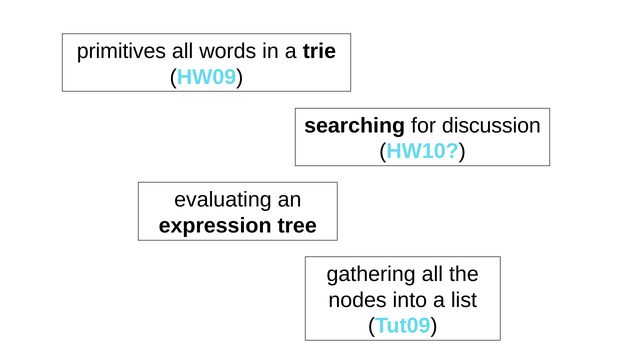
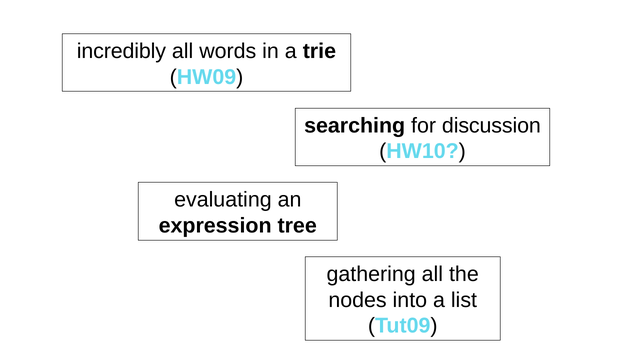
primitives: primitives -> incredibly (121, 51)
